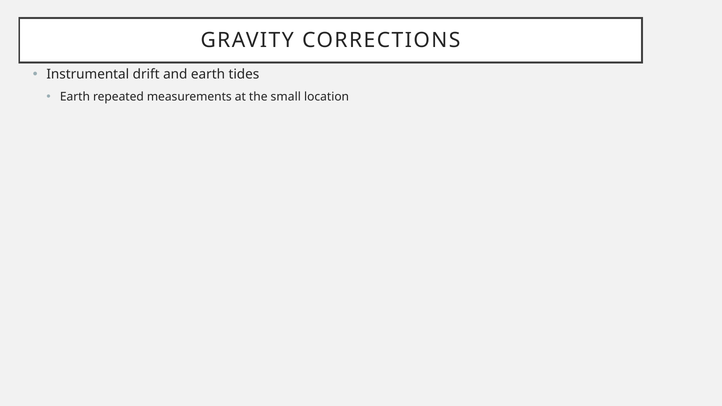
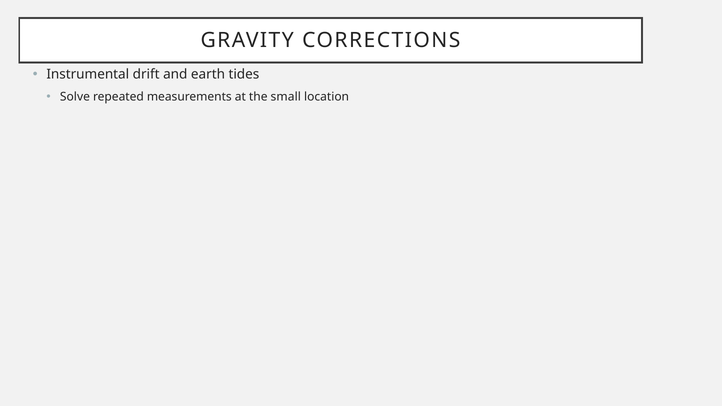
Earth: Earth -> Solve (75, 97)
